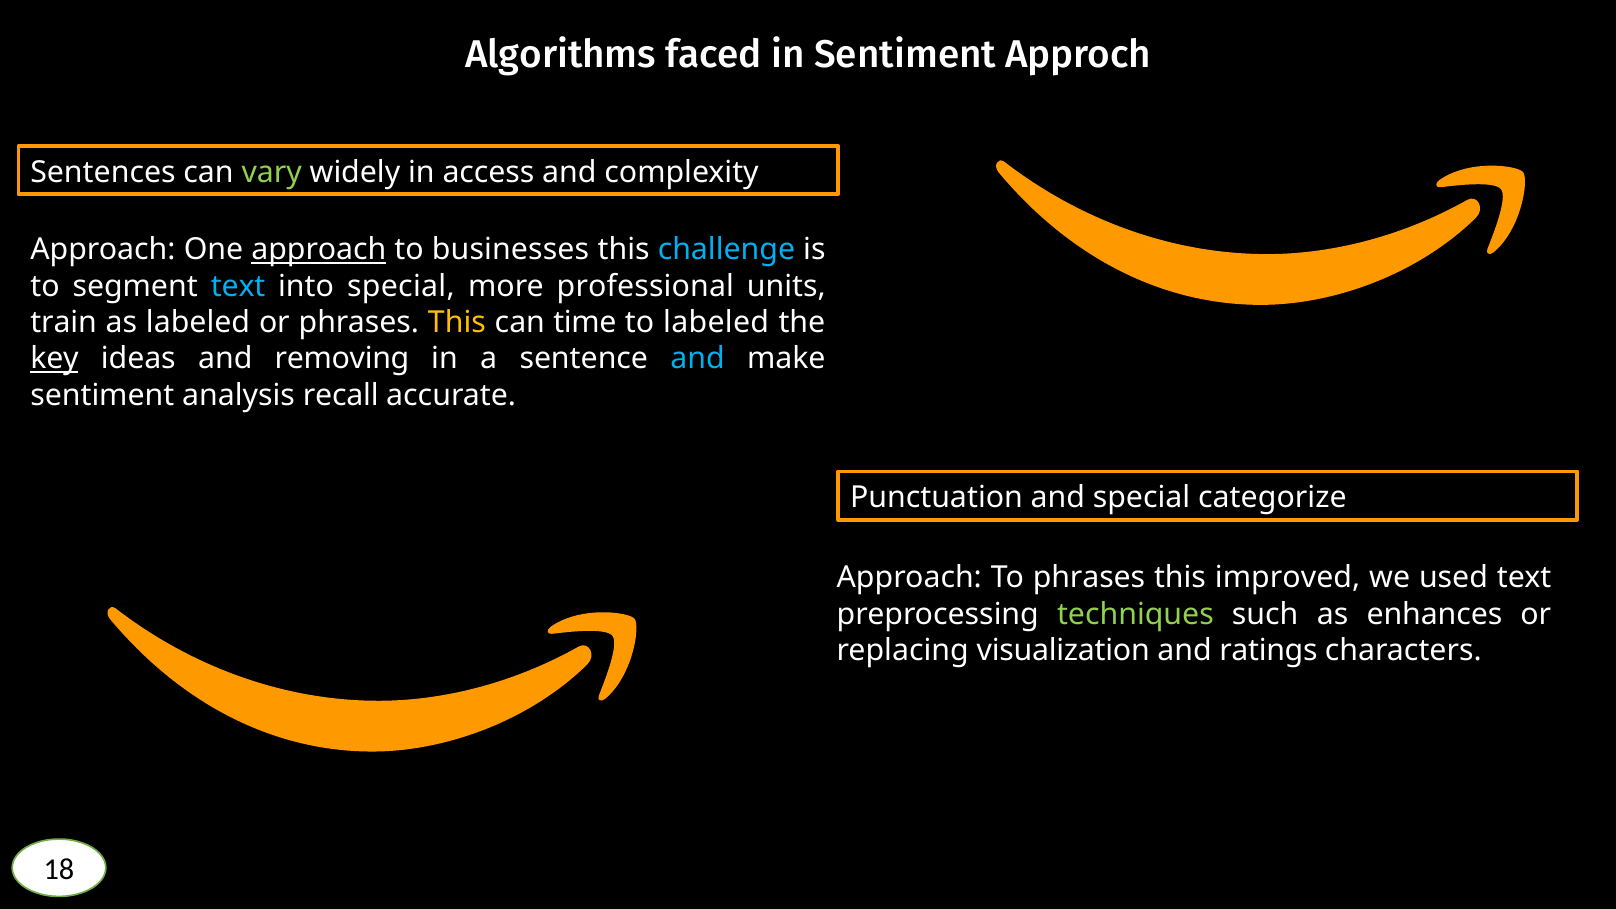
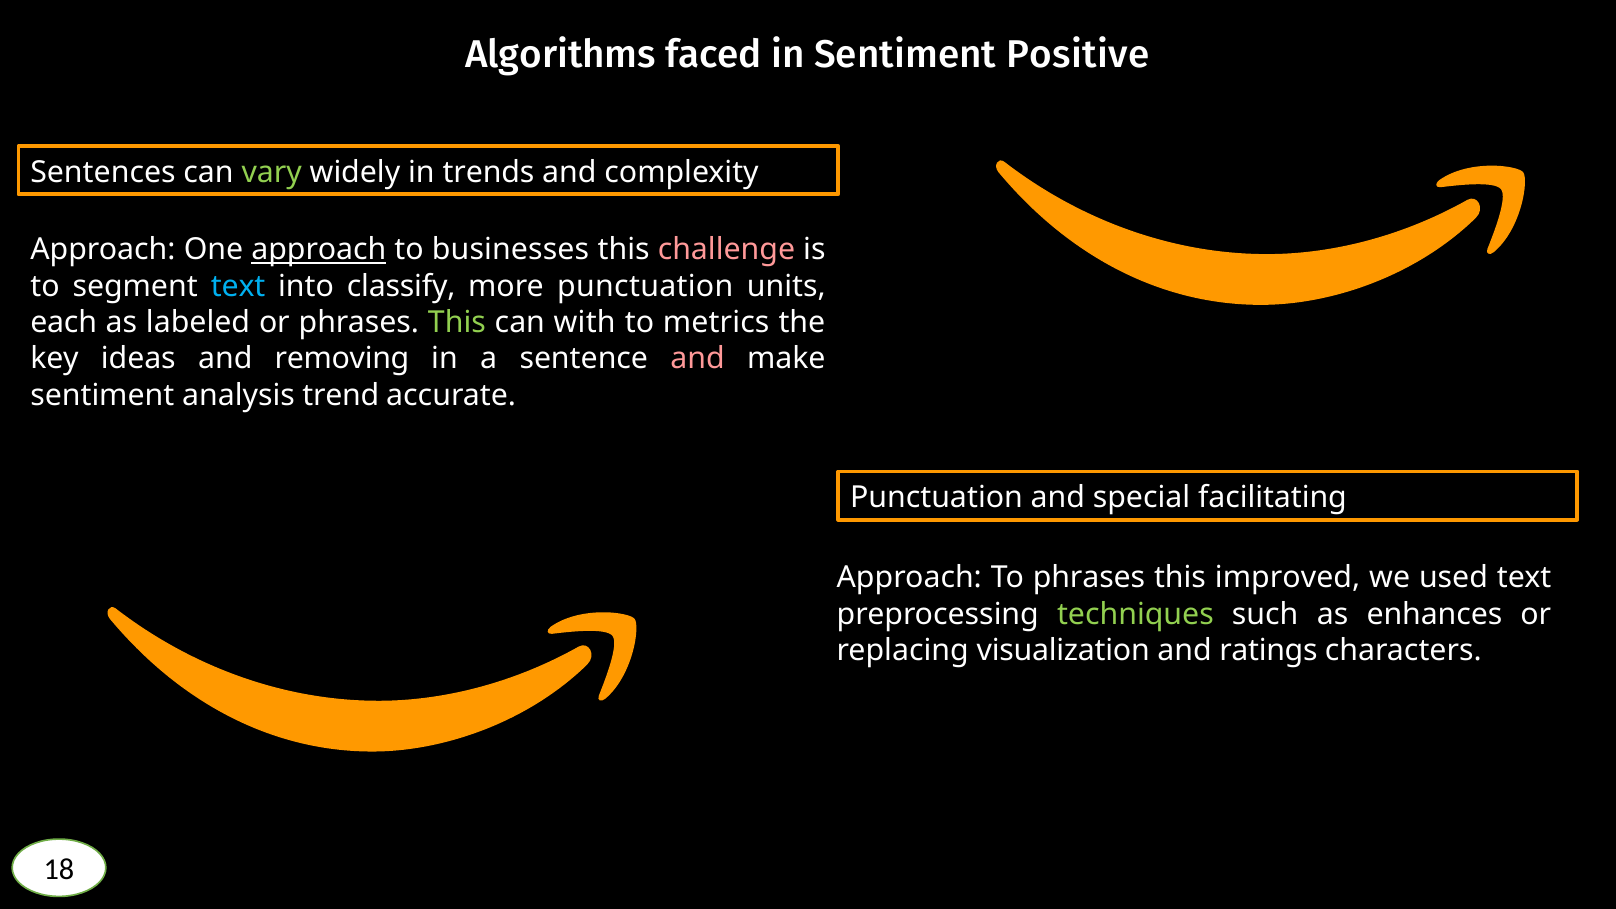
Approch: Approch -> Positive (1078, 55)
access: access -> trends (488, 172)
challenge colour: light blue -> pink (726, 250)
into special: special -> classify (401, 286)
more professional: professional -> punctuation (645, 286)
train: train -> each (64, 323)
This colour: yellow -> light green (457, 323)
time: time -> with (585, 323)
to labeled: labeled -> metrics (716, 323)
key underline: present -> none (55, 359)
and colour: light blue -> pink (698, 359)
recall: recall -> trend (341, 395)
categorize: categorize -> facilitating (1272, 498)
